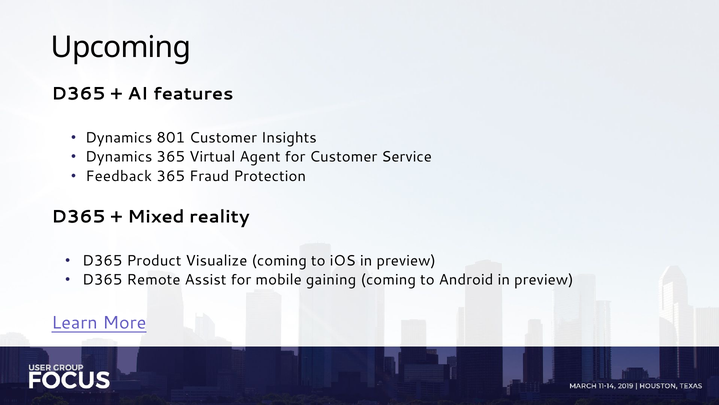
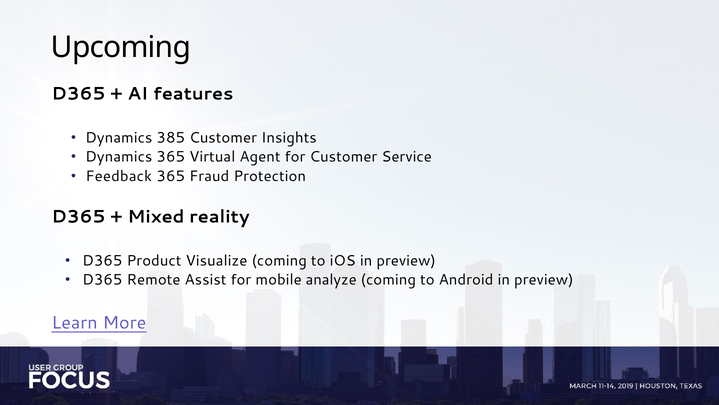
801: 801 -> 385 (171, 138)
gaining: gaining -> analyze (331, 279)
